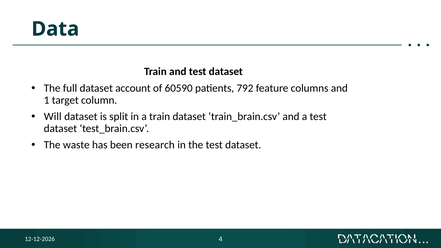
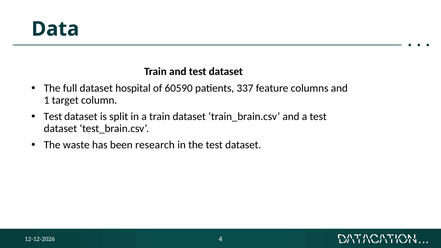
account: account -> hospital (133, 88)
792: 792 -> 337 (245, 88)
Will: Will -> Test (53, 117)
